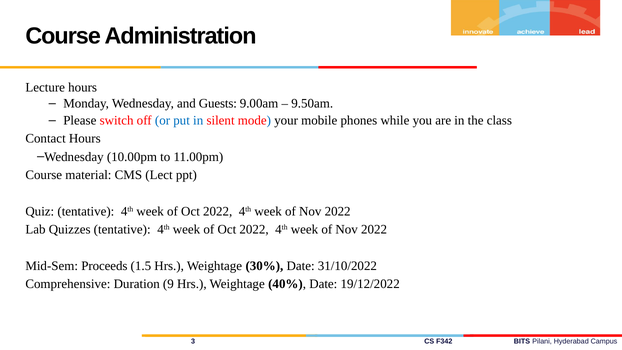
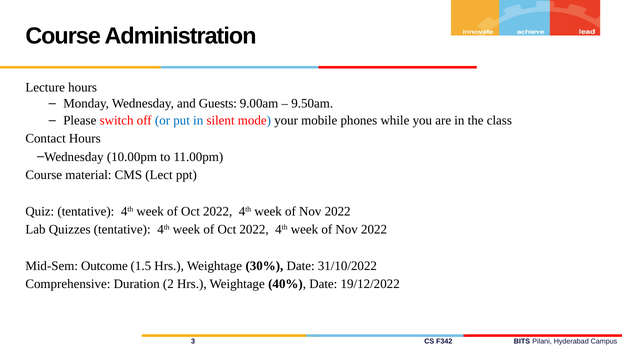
Proceeds: Proceeds -> Outcome (104, 266)
9: 9 -> 2 (168, 284)
